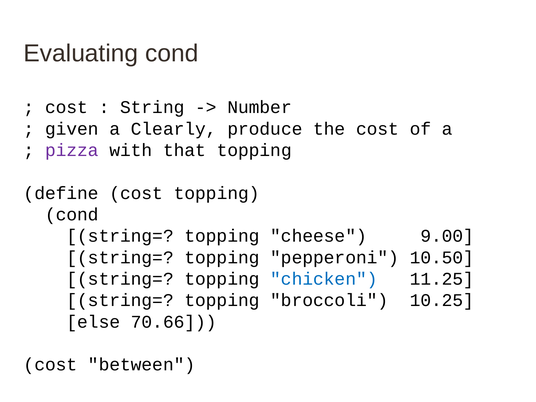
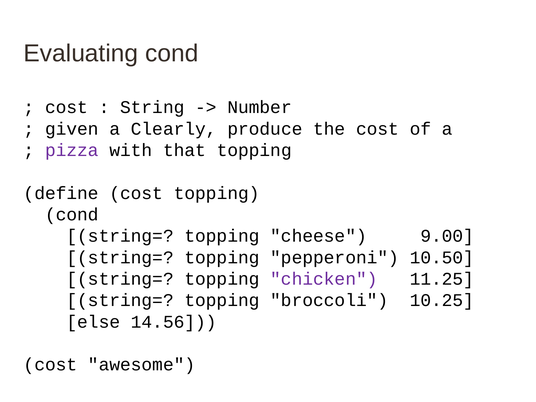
chicken colour: blue -> purple (324, 279)
70.66: 70.66 -> 14.56 (174, 322)
between: between -> awesome (142, 365)
